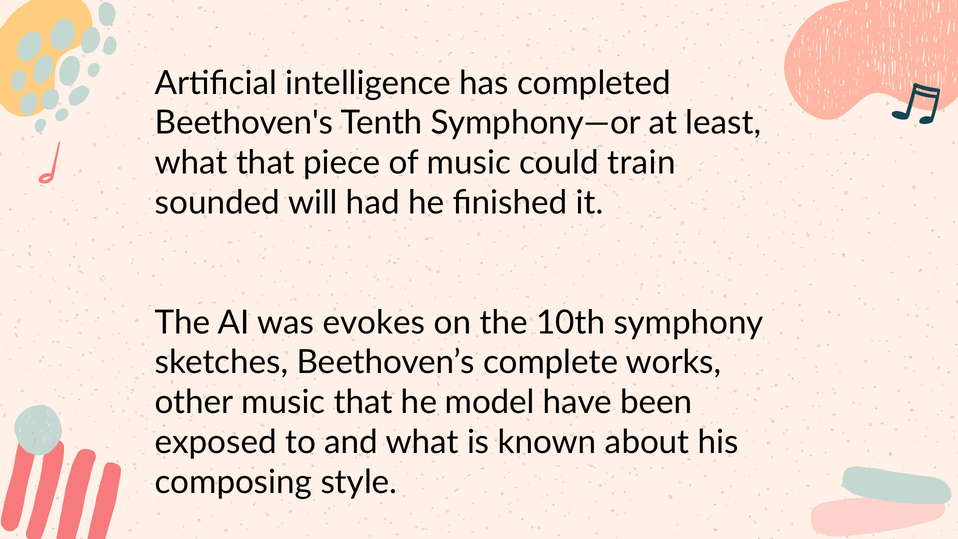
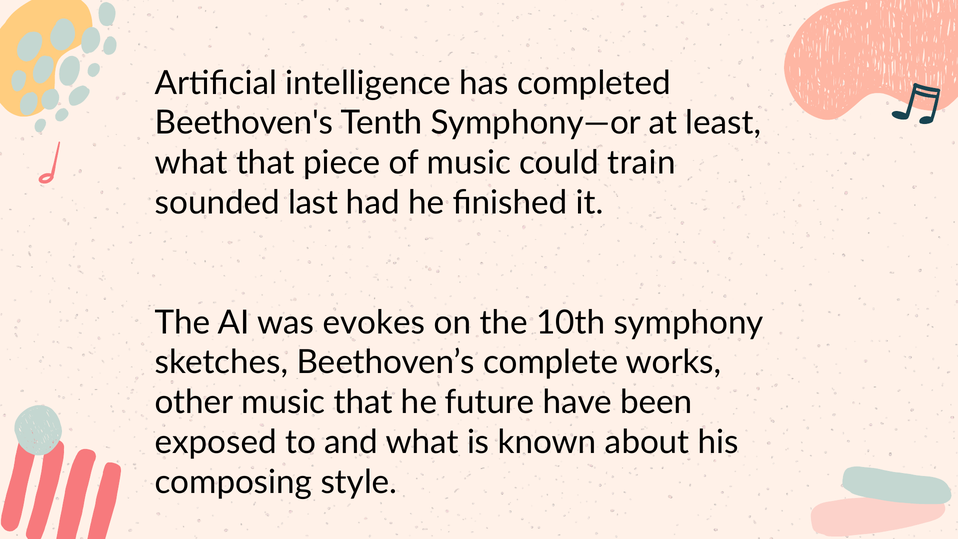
will: will -> last (313, 203)
model: model -> future (490, 402)
